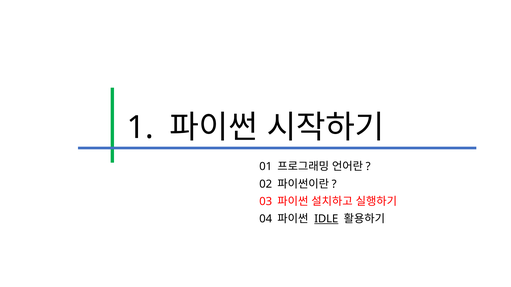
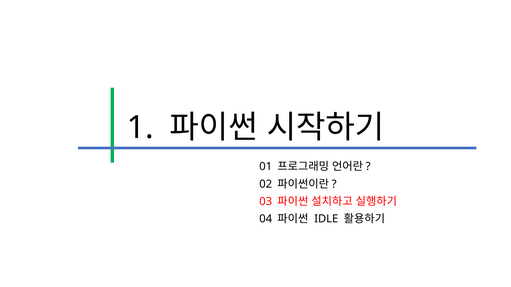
IDLE underline: present -> none (326, 219)
